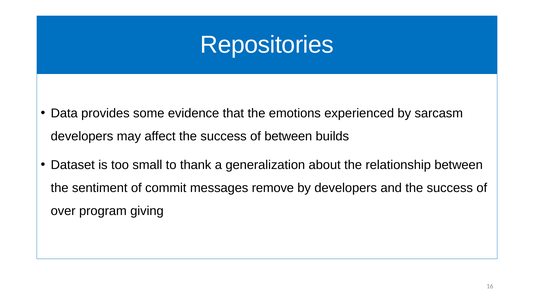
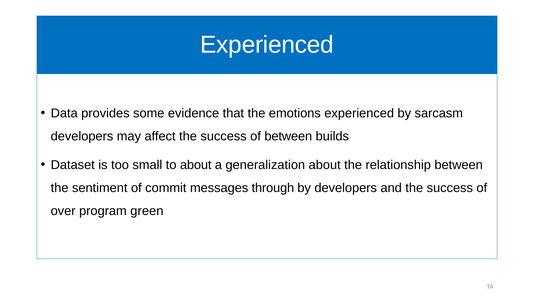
Repositories: Repositories -> Experienced (267, 45)
to thank: thank -> about (196, 165)
remove: remove -> through (273, 188)
giving: giving -> green (147, 211)
